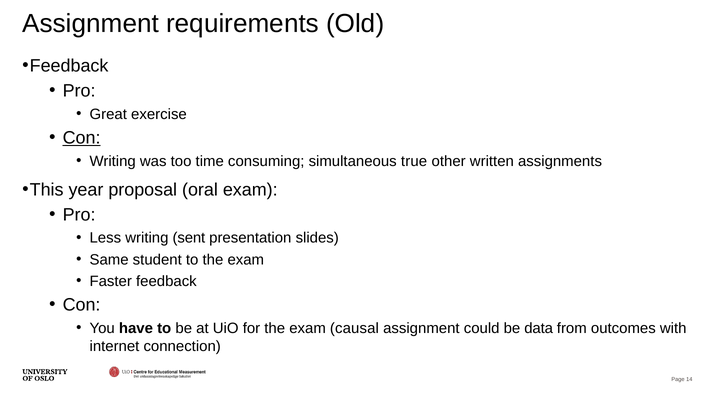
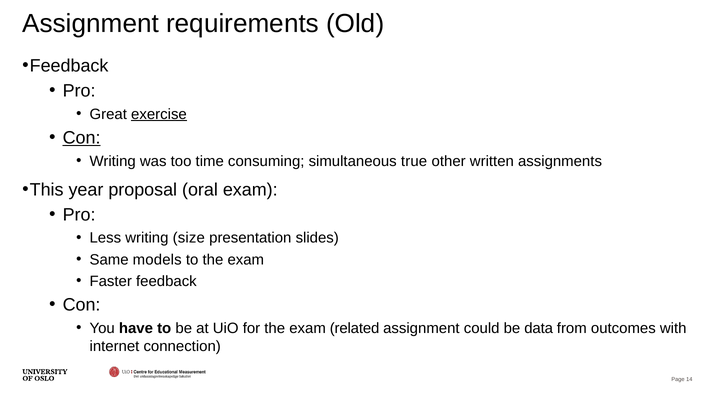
exercise underline: none -> present (159, 114)
sent: sent -> size (189, 238)
student: student -> models (157, 260)
causal: causal -> related (355, 328)
